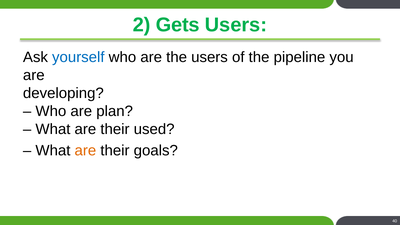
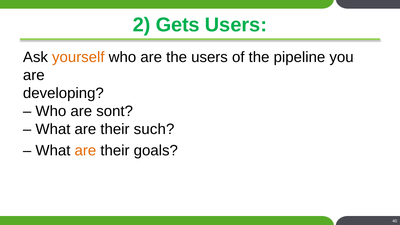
yourself colour: blue -> orange (78, 57)
plan: plan -> sont (115, 111)
used: used -> such (154, 129)
